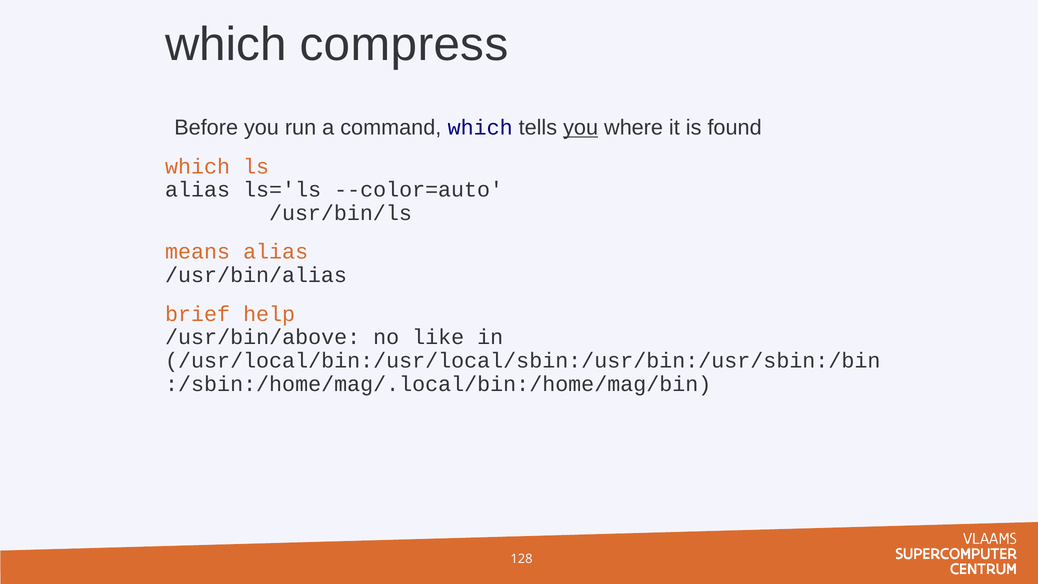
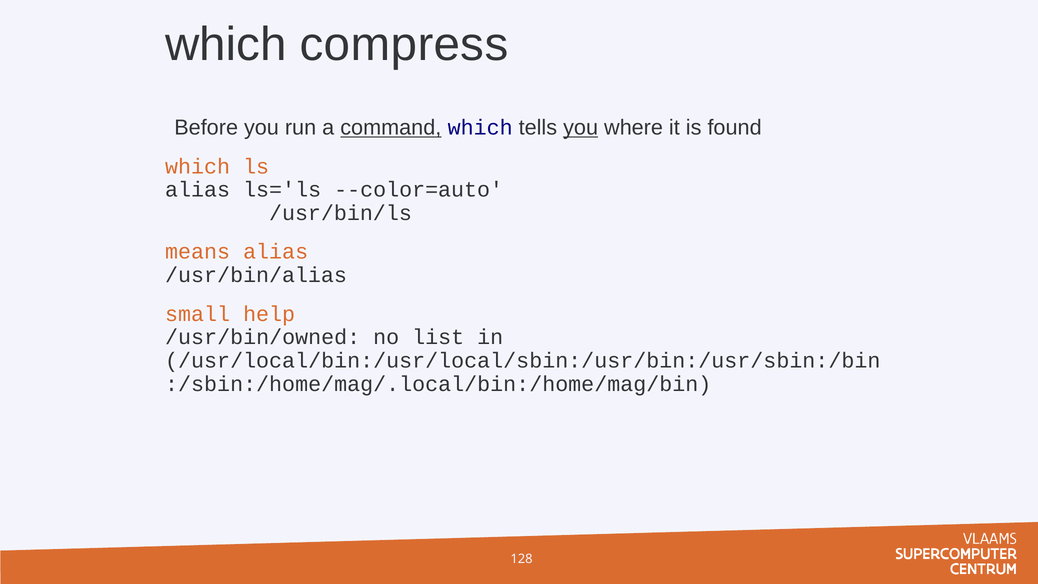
command underline: none -> present (391, 128)
brief: brief -> small (198, 314)
/usr/bin/above: /usr/bin/above -> /usr/bin/owned (263, 337)
like: like -> list (438, 337)
